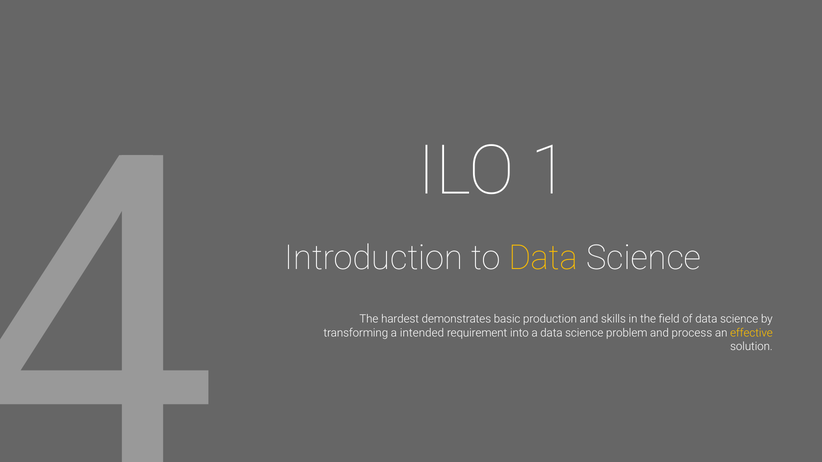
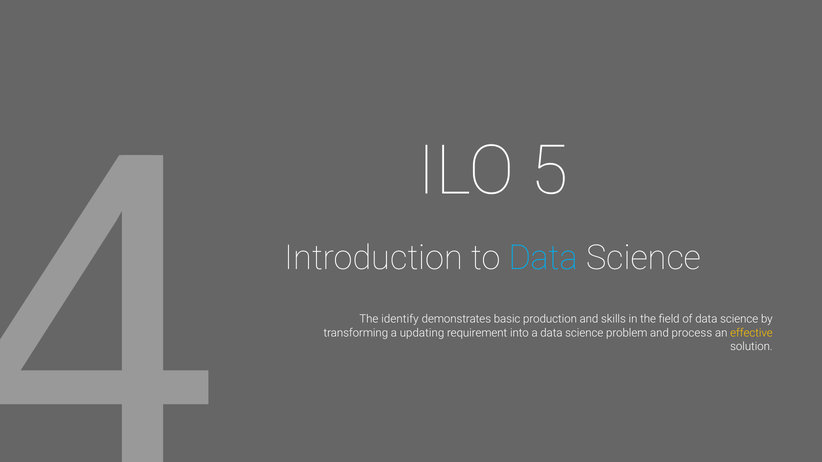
1: 1 -> 5 (550, 172)
Data colour: yellow -> light blue (543, 258)
hardest: hardest -> identify (400, 319)
intended: intended -> updating (422, 333)
